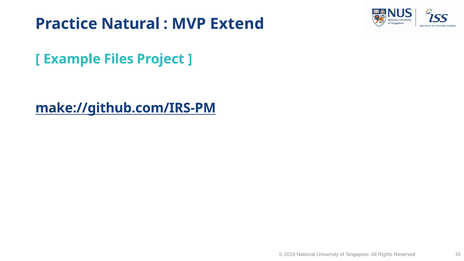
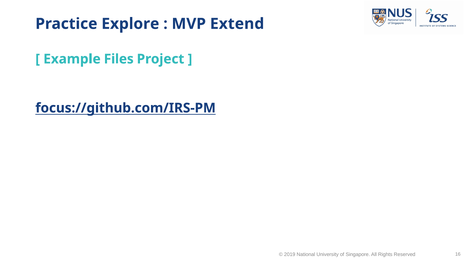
Natural: Natural -> Explore (130, 24)
make://github.com/IRS-PM: make://github.com/IRS-PM -> focus://github.com/IRS-PM (126, 108)
